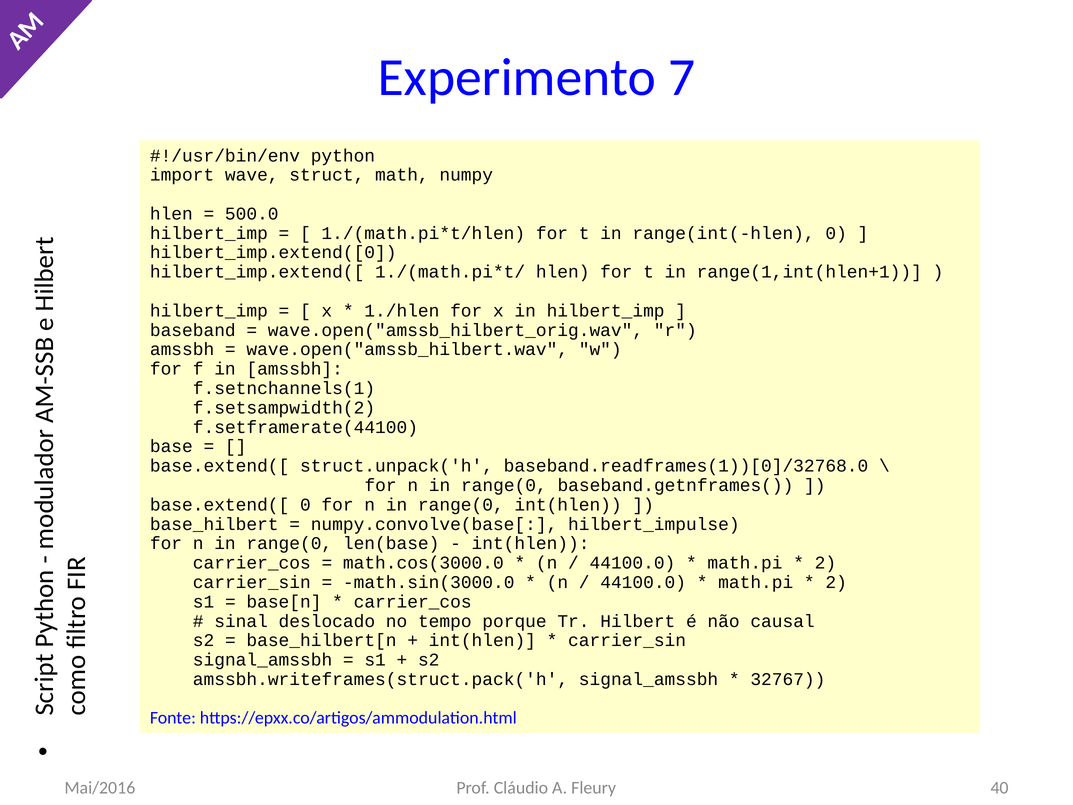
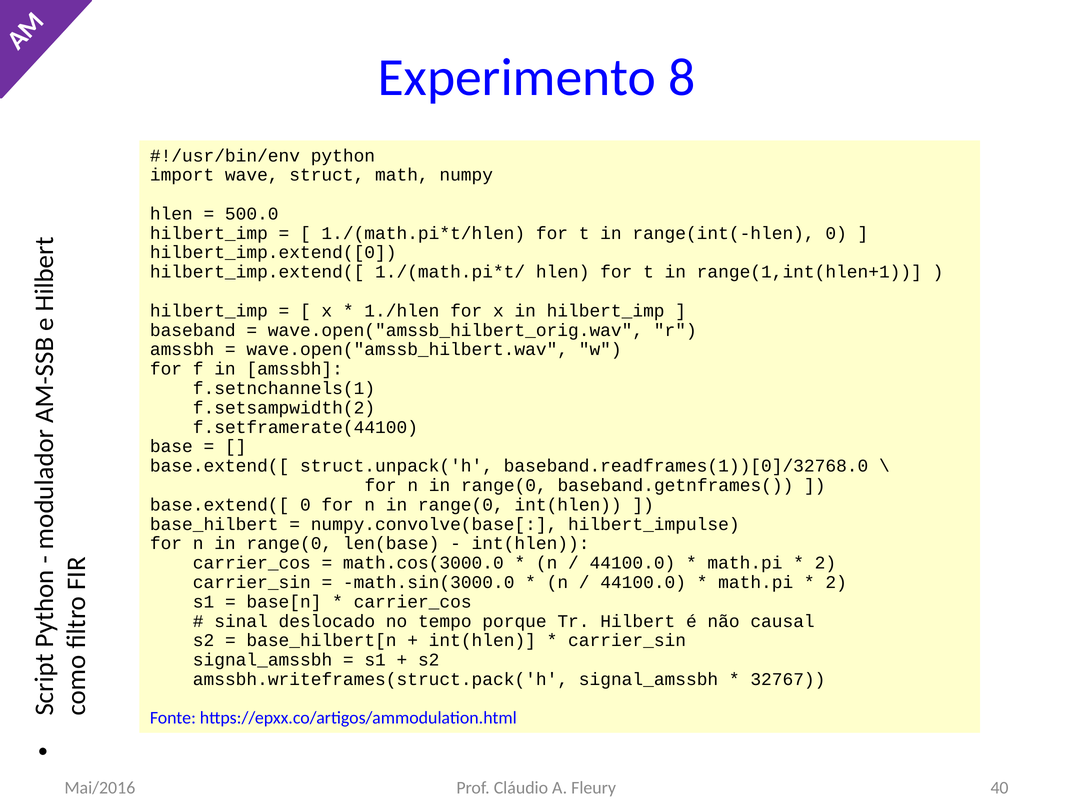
7: 7 -> 8 (682, 77)
